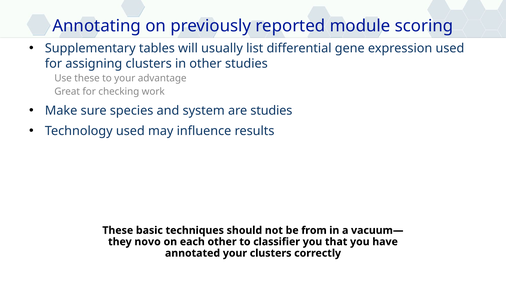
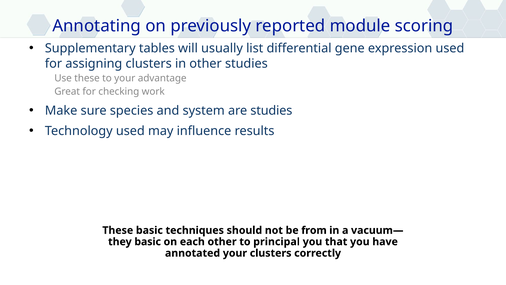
novo: novo -> basic (148, 241)
classifier: classifier -> principal (277, 241)
